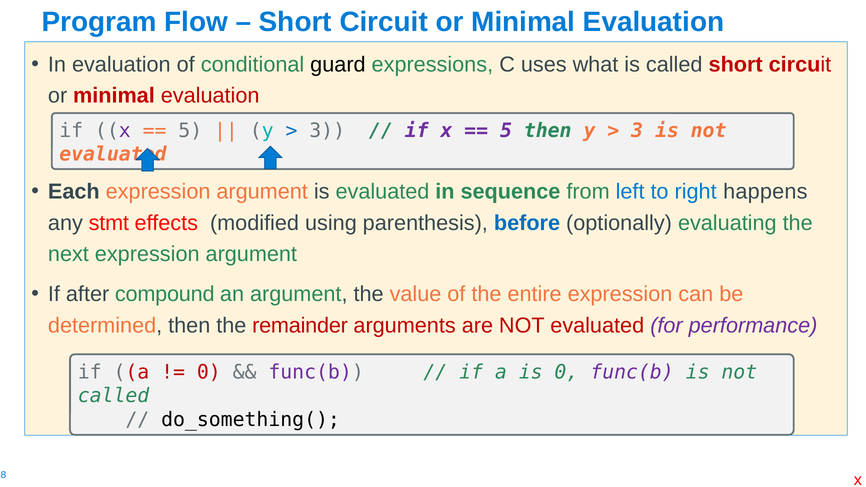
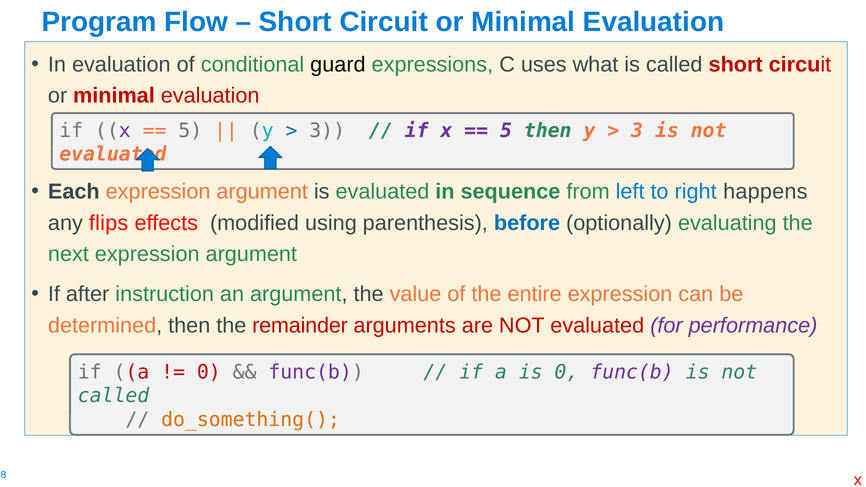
stmt: stmt -> flips (109, 223)
compound: compound -> instruction (165, 294)
do_something( colour: black -> orange (251, 420)
